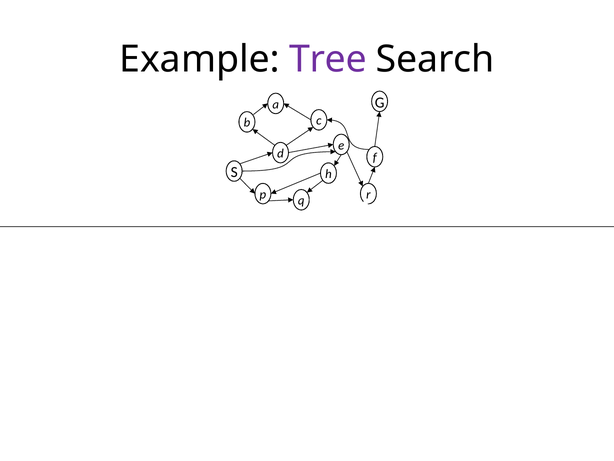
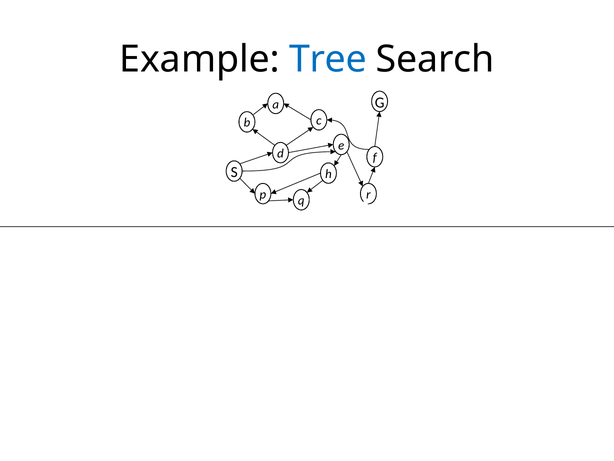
Tree colour: purple -> blue (328, 59)
